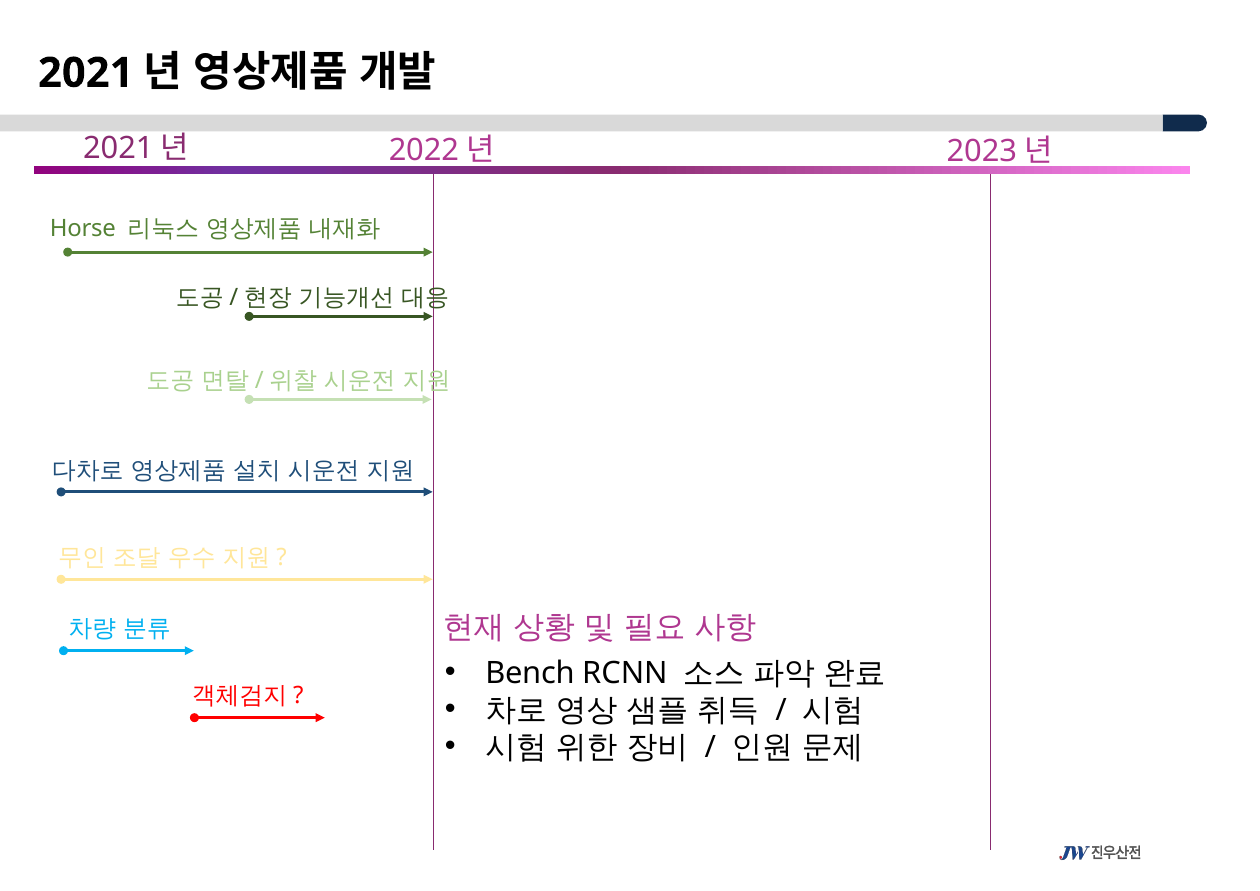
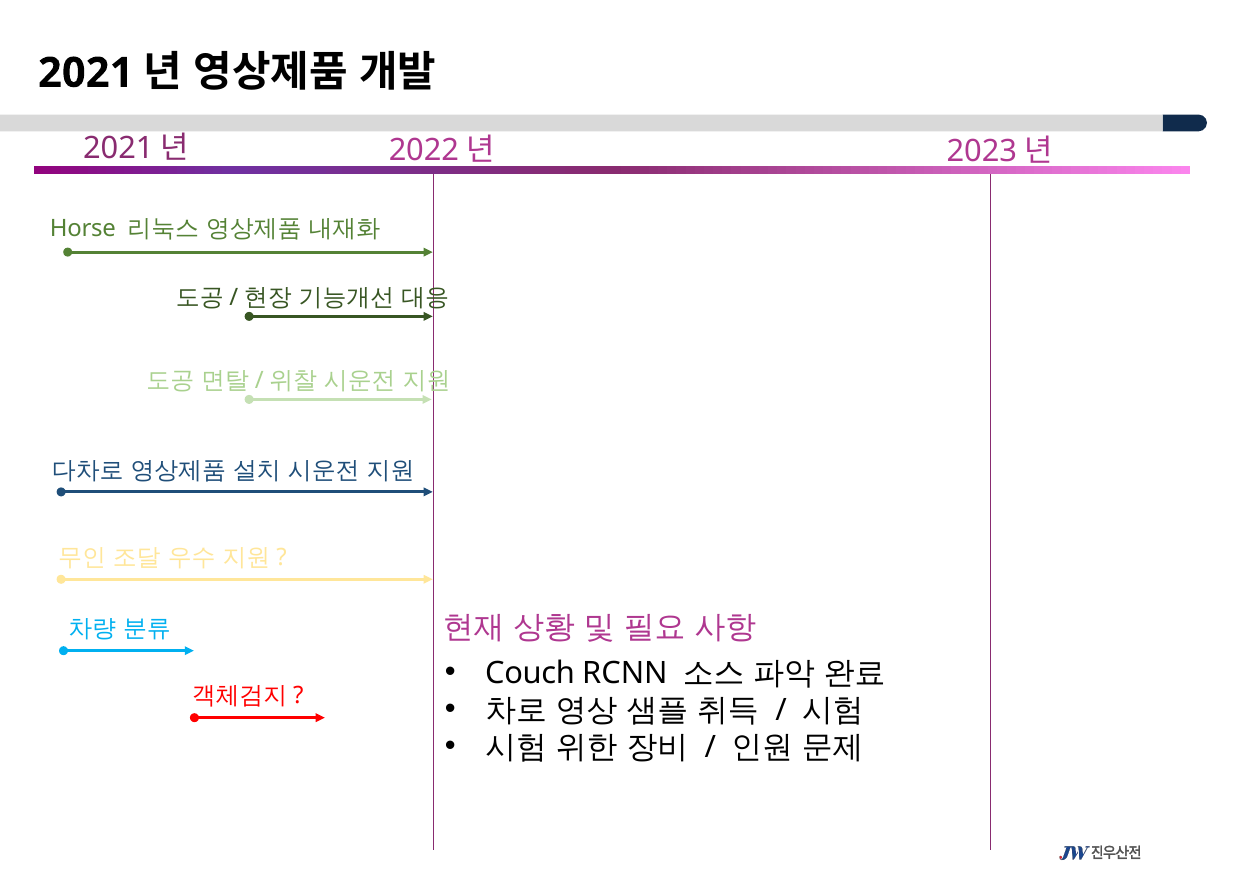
Bench: Bench -> Couch (530, 673)
